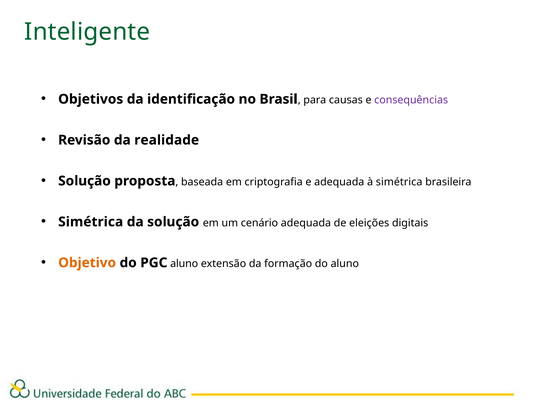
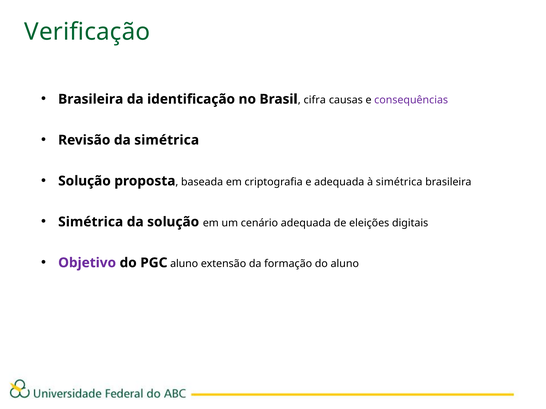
Inteligente: Inteligente -> Verificação (87, 32)
Objetivos: Objetivos -> Brasileira (91, 99)
para: para -> cifra (315, 100)
da realidade: realidade -> simétrica (167, 140)
Objetivo colour: orange -> purple (87, 263)
